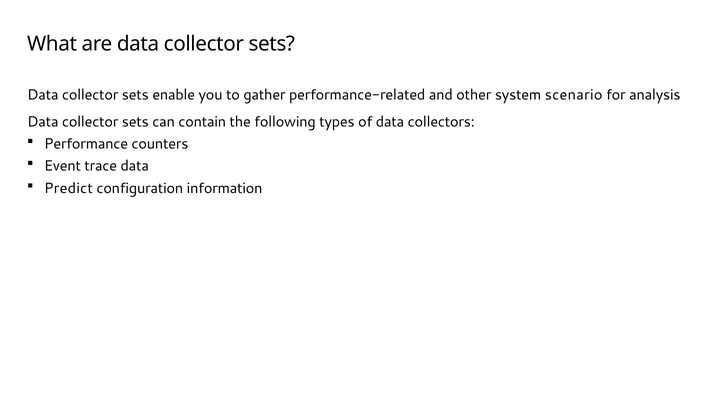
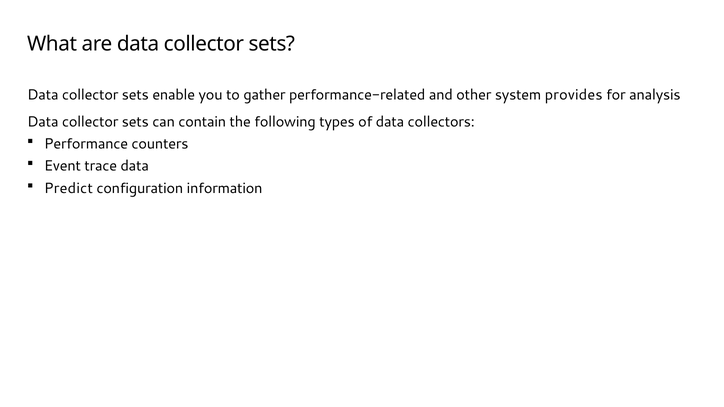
scenario: scenario -> provides (574, 95)
